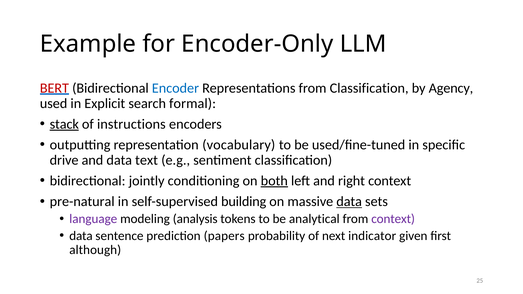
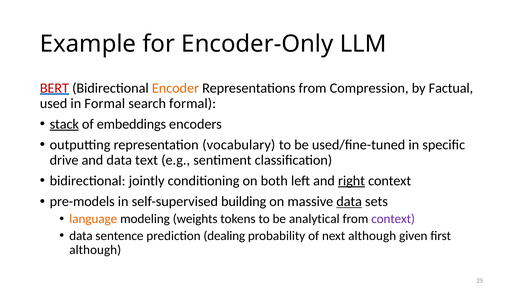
Encoder colour: blue -> orange (175, 88)
from Classification: Classification -> Compression (369, 88)
Agency: Agency -> Factual (451, 88)
in Explicit: Explicit -> Formal (105, 103)
instructions: instructions -> embeddings (131, 124)
both underline: present -> none (274, 181)
right underline: none -> present (351, 181)
pre-natural: pre-natural -> pre-models (82, 202)
language colour: purple -> orange (93, 219)
analysis: analysis -> weights (195, 219)
papers: papers -> dealing (224, 236)
next indicator: indicator -> although (372, 236)
